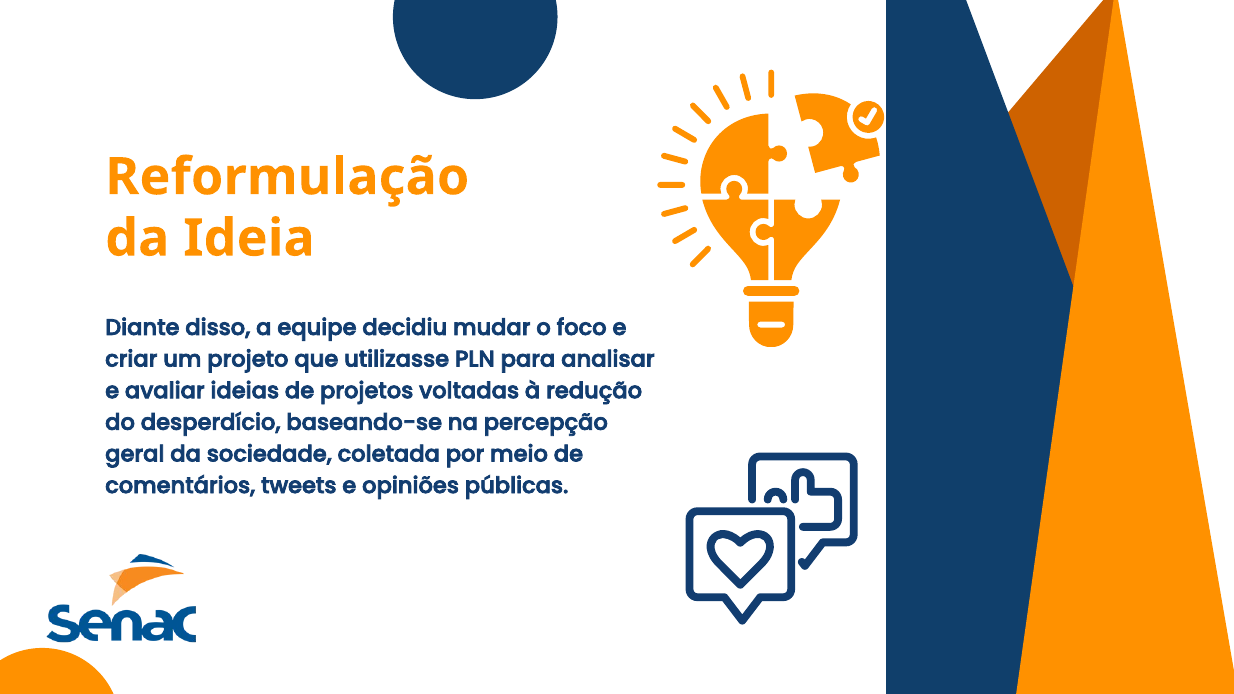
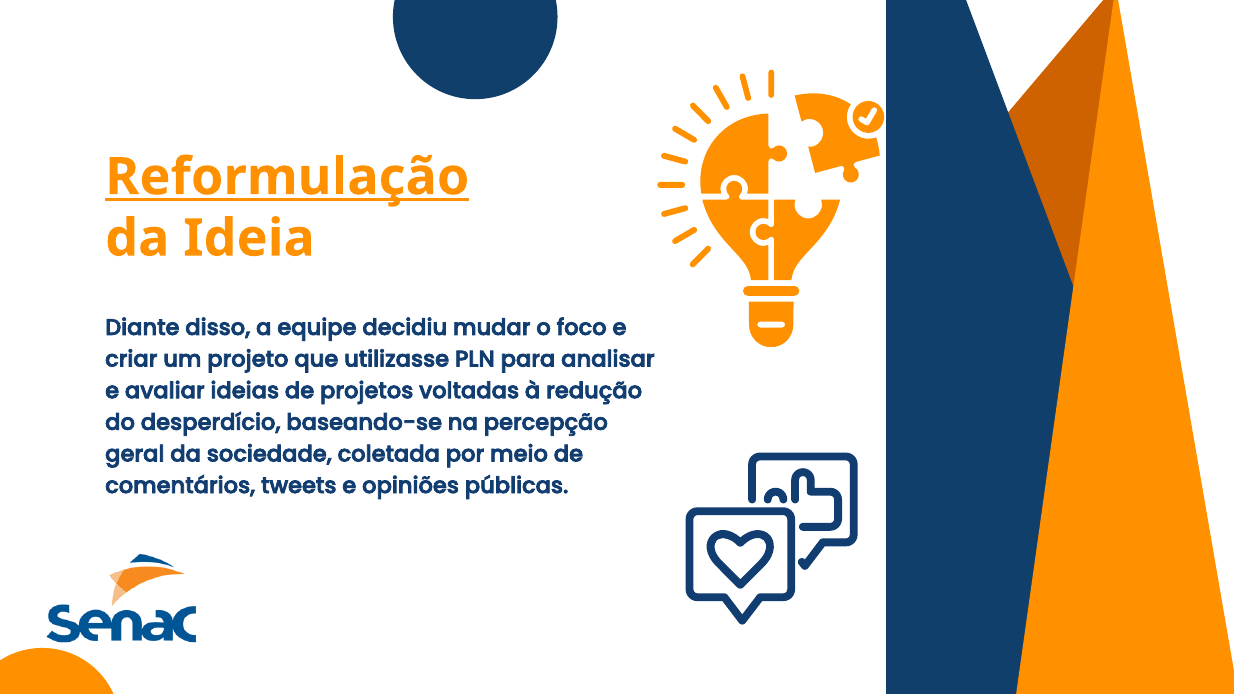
Reformulação underline: none -> present (287, 177)
